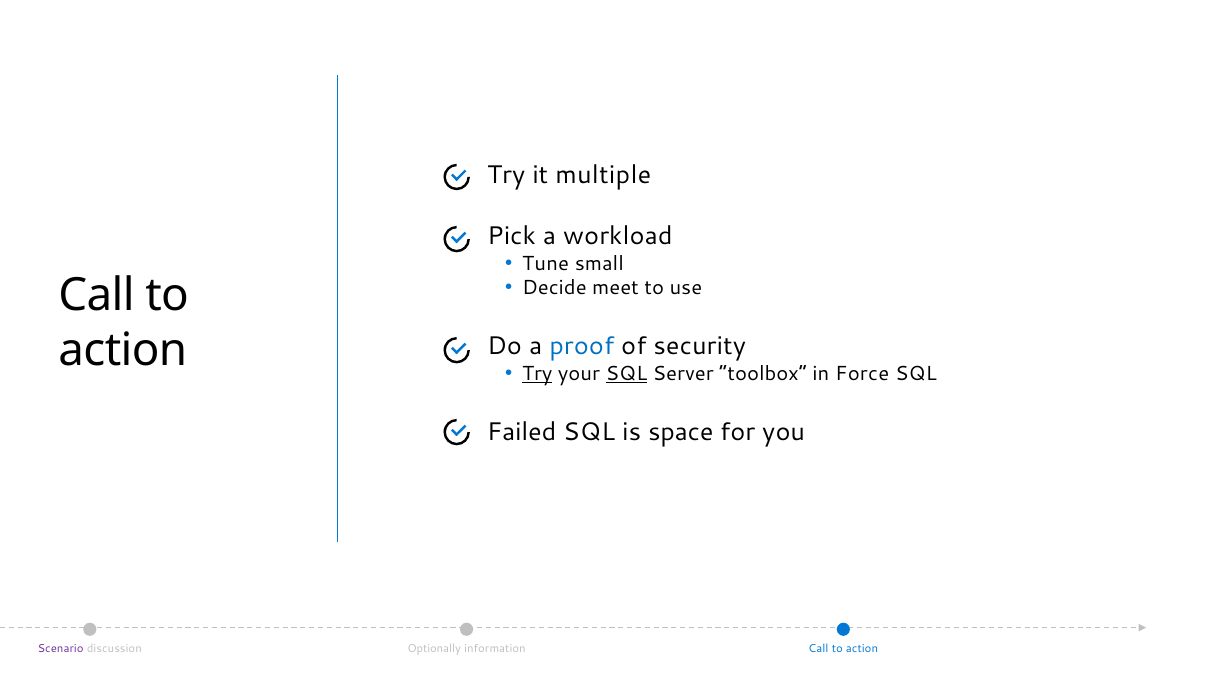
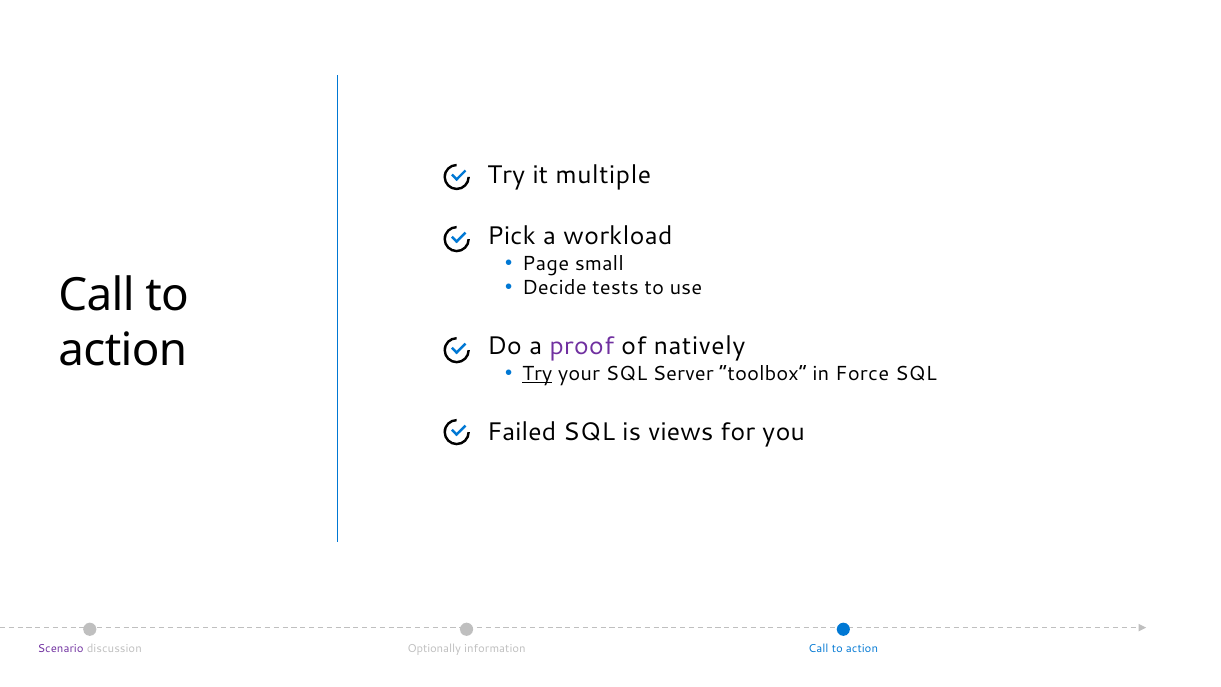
Tune: Tune -> Page (546, 264)
meet: meet -> tests (615, 288)
proof colour: blue -> purple (582, 346)
security: security -> natively (700, 346)
SQL underline: present -> none (626, 373)
space: space -> views (681, 432)
